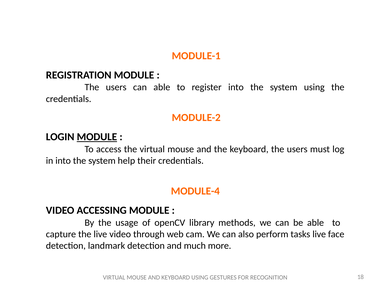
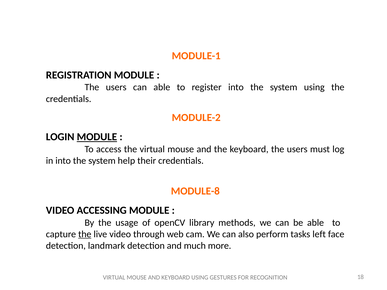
MODULE-4: MODULE-4 -> MODULE-8 (195, 191)
the underline: none -> present (85, 234)
tasks live: live -> left (319, 234)
